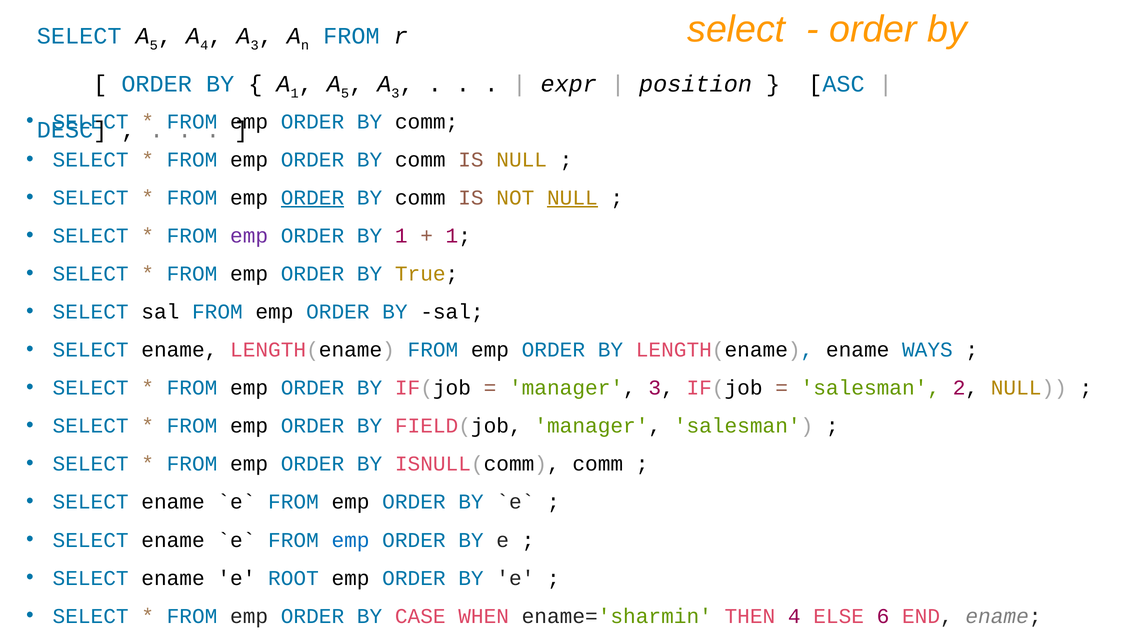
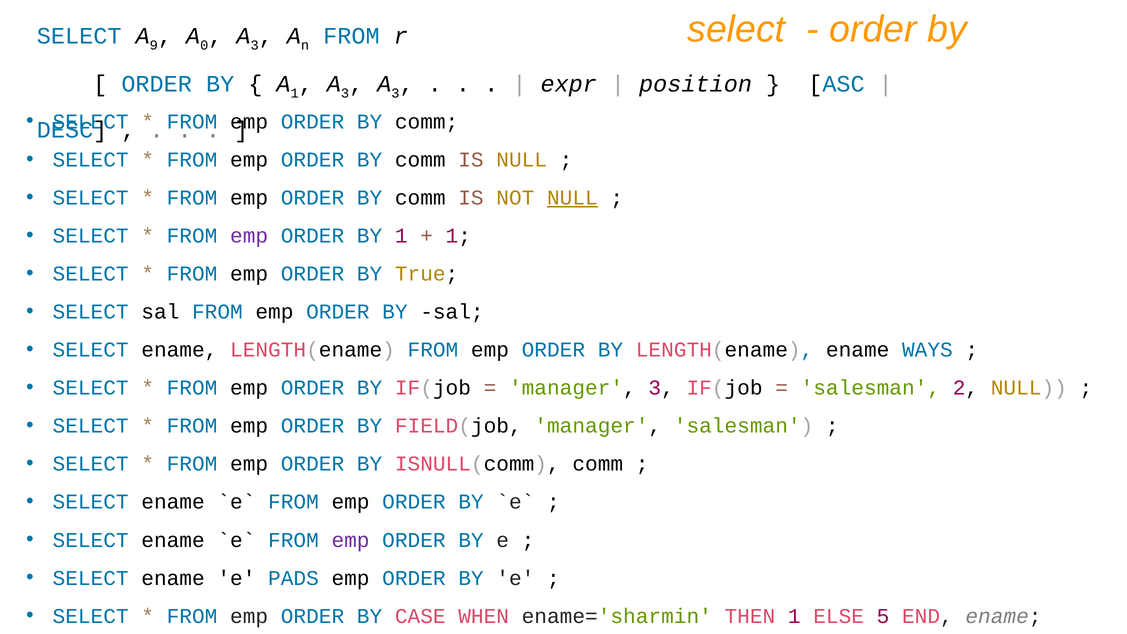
5: 5 -> 9 (154, 45)
4: 4 -> 0 (204, 45)
5: 5 -> 3 (345, 93)
ORDER underline: present -> none (312, 198)
emp colour: blue -> purple (351, 540)
ROOT: ROOT -> PADS (293, 578)
THEN 4: 4 -> 1 (794, 616)
6: 6 -> 5 (883, 616)
